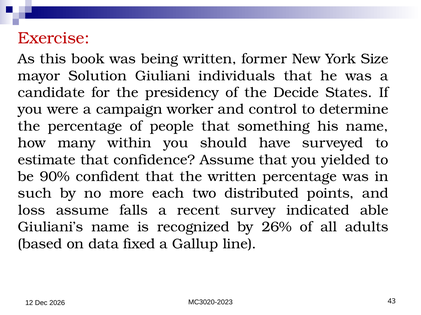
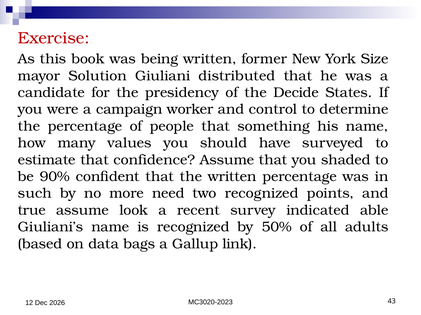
individuals: individuals -> distributed (237, 76)
within: within -> values (130, 143)
yielded: yielded -> shaded (346, 160)
each: each -> need (168, 194)
two distributed: distributed -> recognized (262, 194)
loss: loss -> true (32, 211)
falls: falls -> look (134, 211)
26%: 26% -> 50% (277, 227)
fixed: fixed -> bags (139, 244)
line: line -> link (240, 244)
